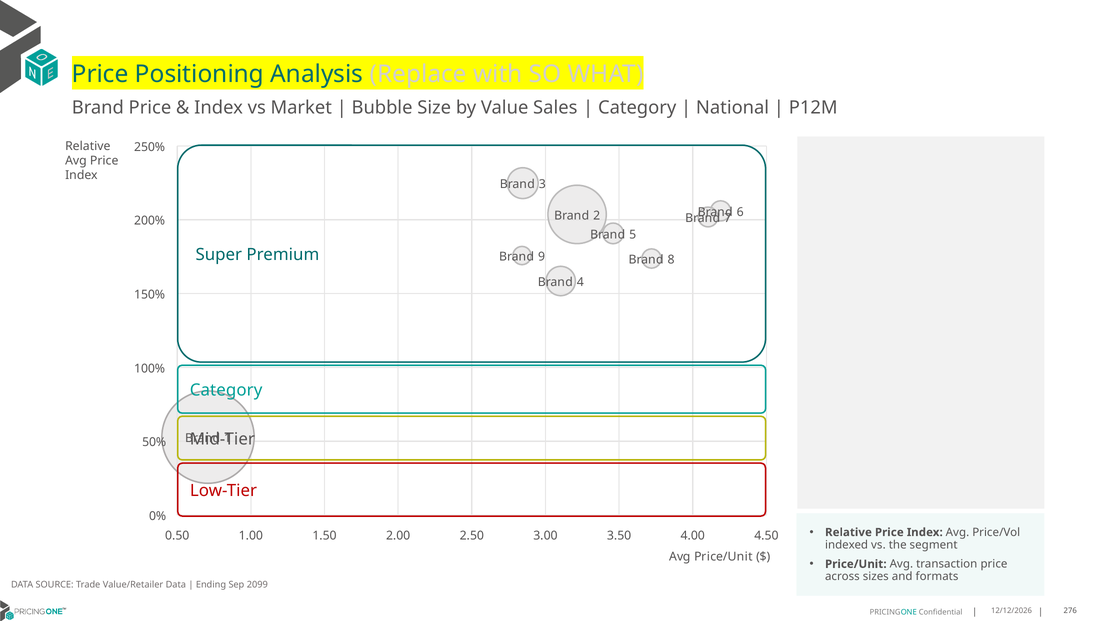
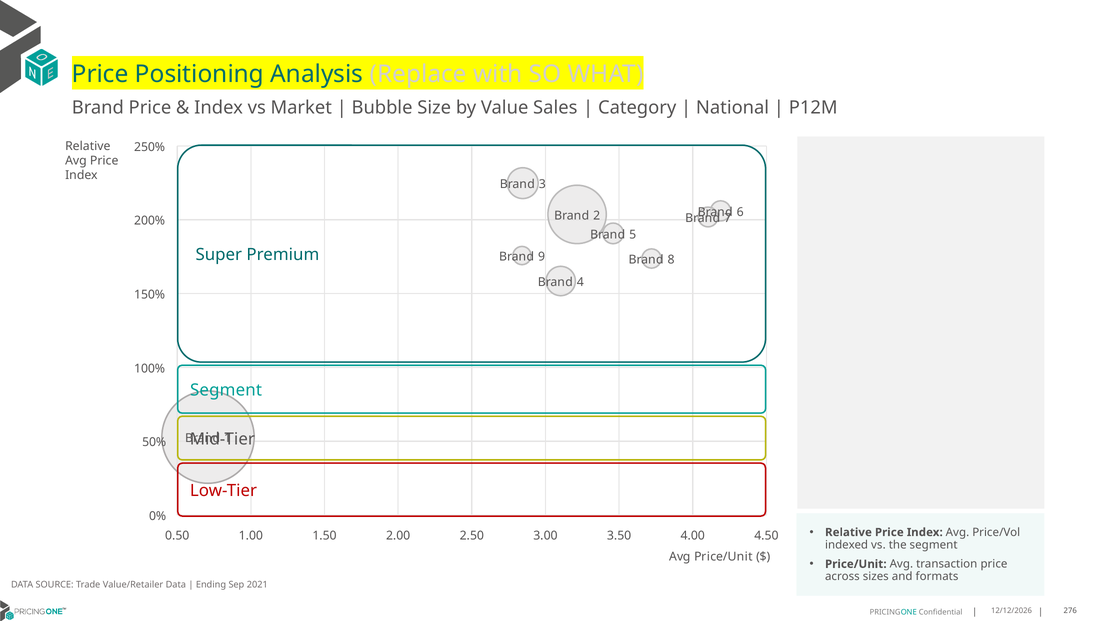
Category: Category -> Segment (226, 390)
2099: 2099 -> 2021 (257, 585)
